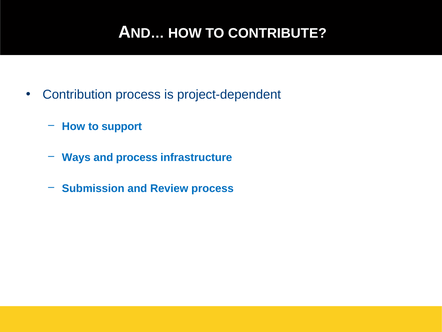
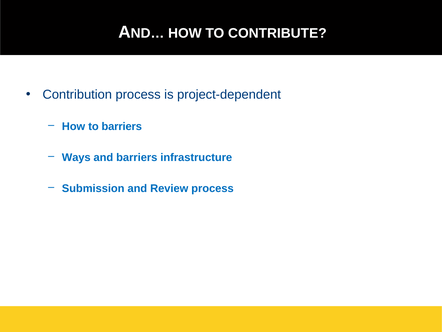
to support: support -> barriers (122, 126)
and process: process -> barriers (137, 157)
